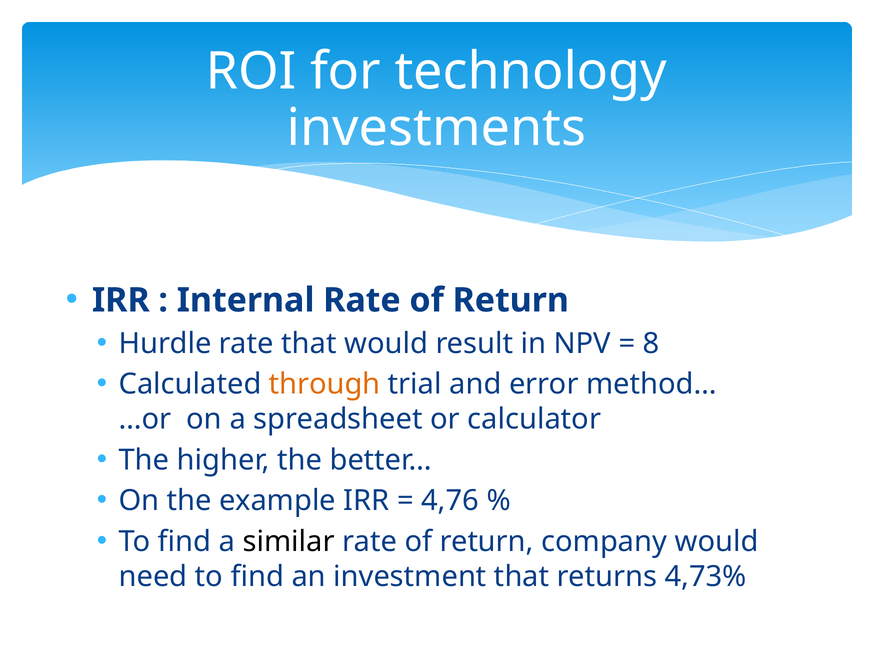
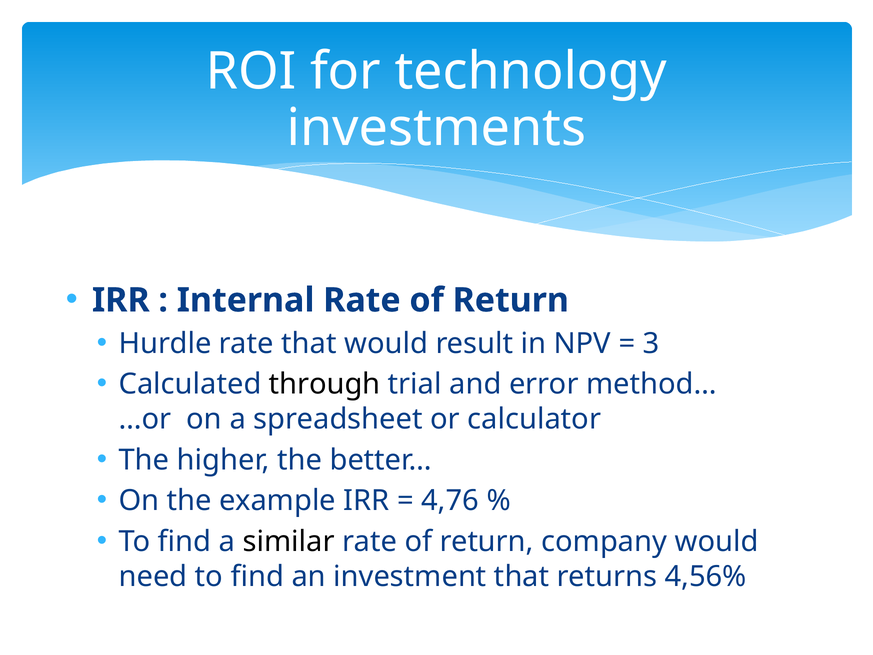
8: 8 -> 3 (651, 343)
through colour: orange -> black (325, 384)
4,73%: 4,73% -> 4,56% (706, 576)
